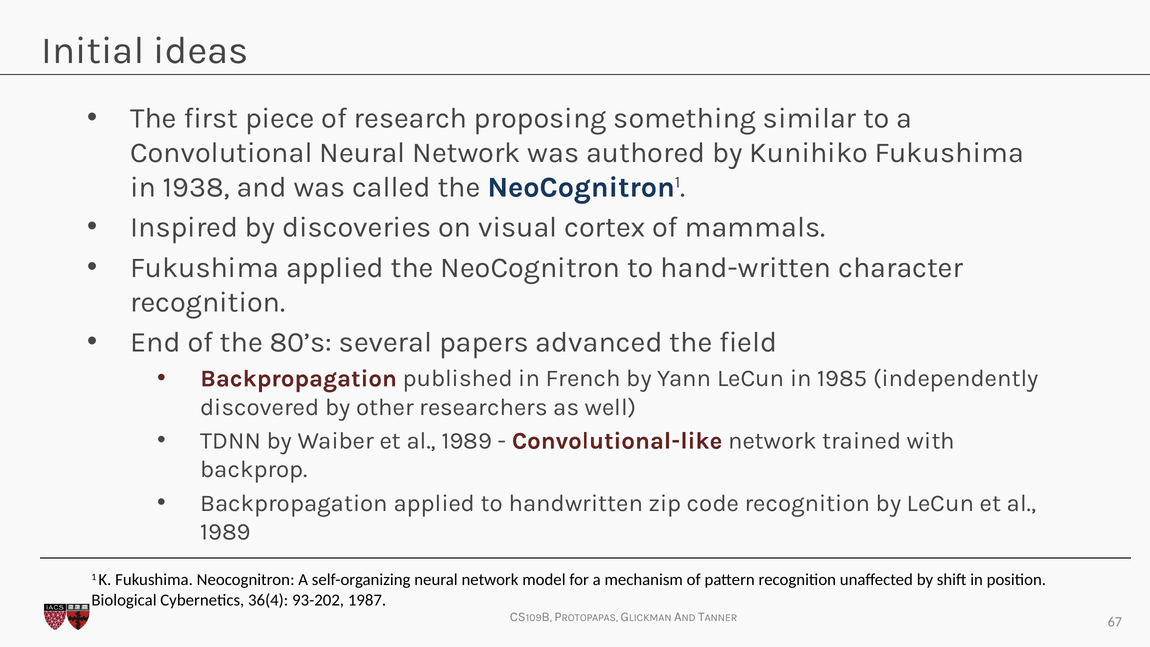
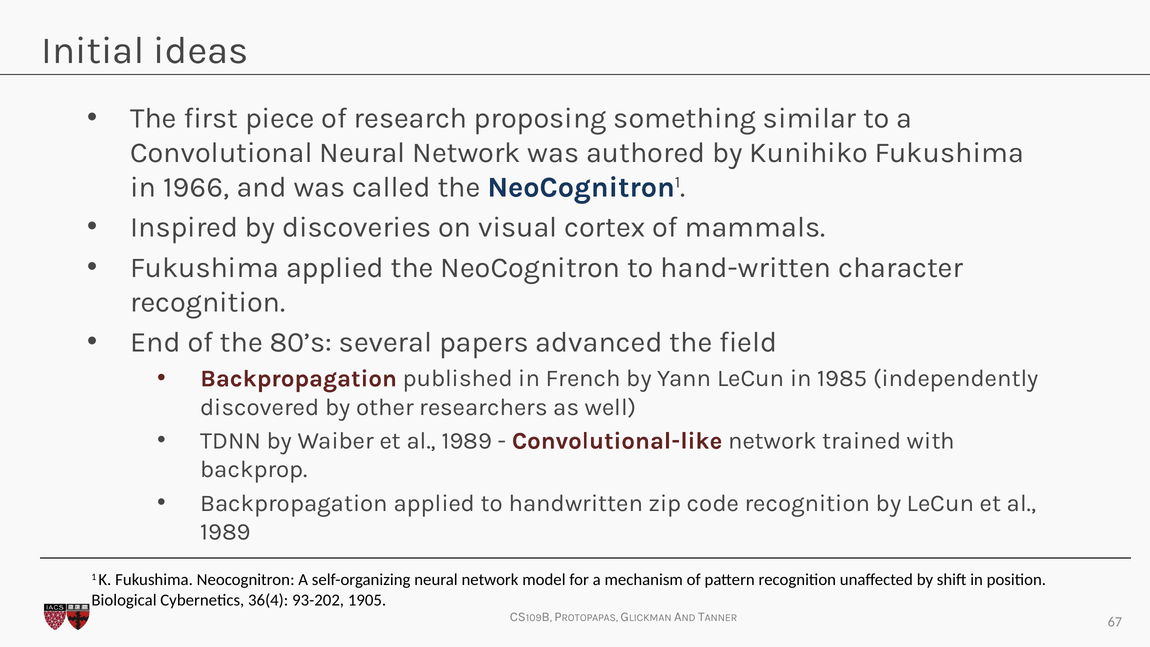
1938: 1938 -> 1966 (196, 187)
1987: 1987 -> 1905 (367, 600)
